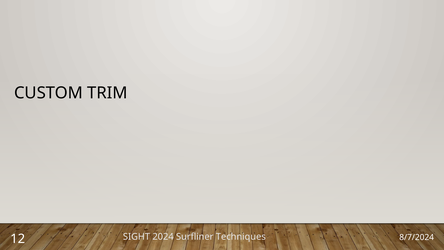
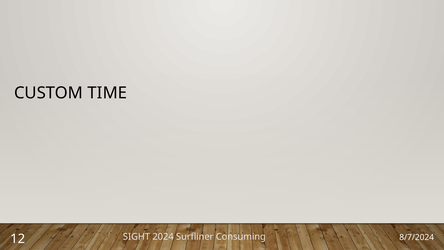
TRIM: TRIM -> TIME (107, 93)
Techniques: Techniques -> Consuming (241, 236)
